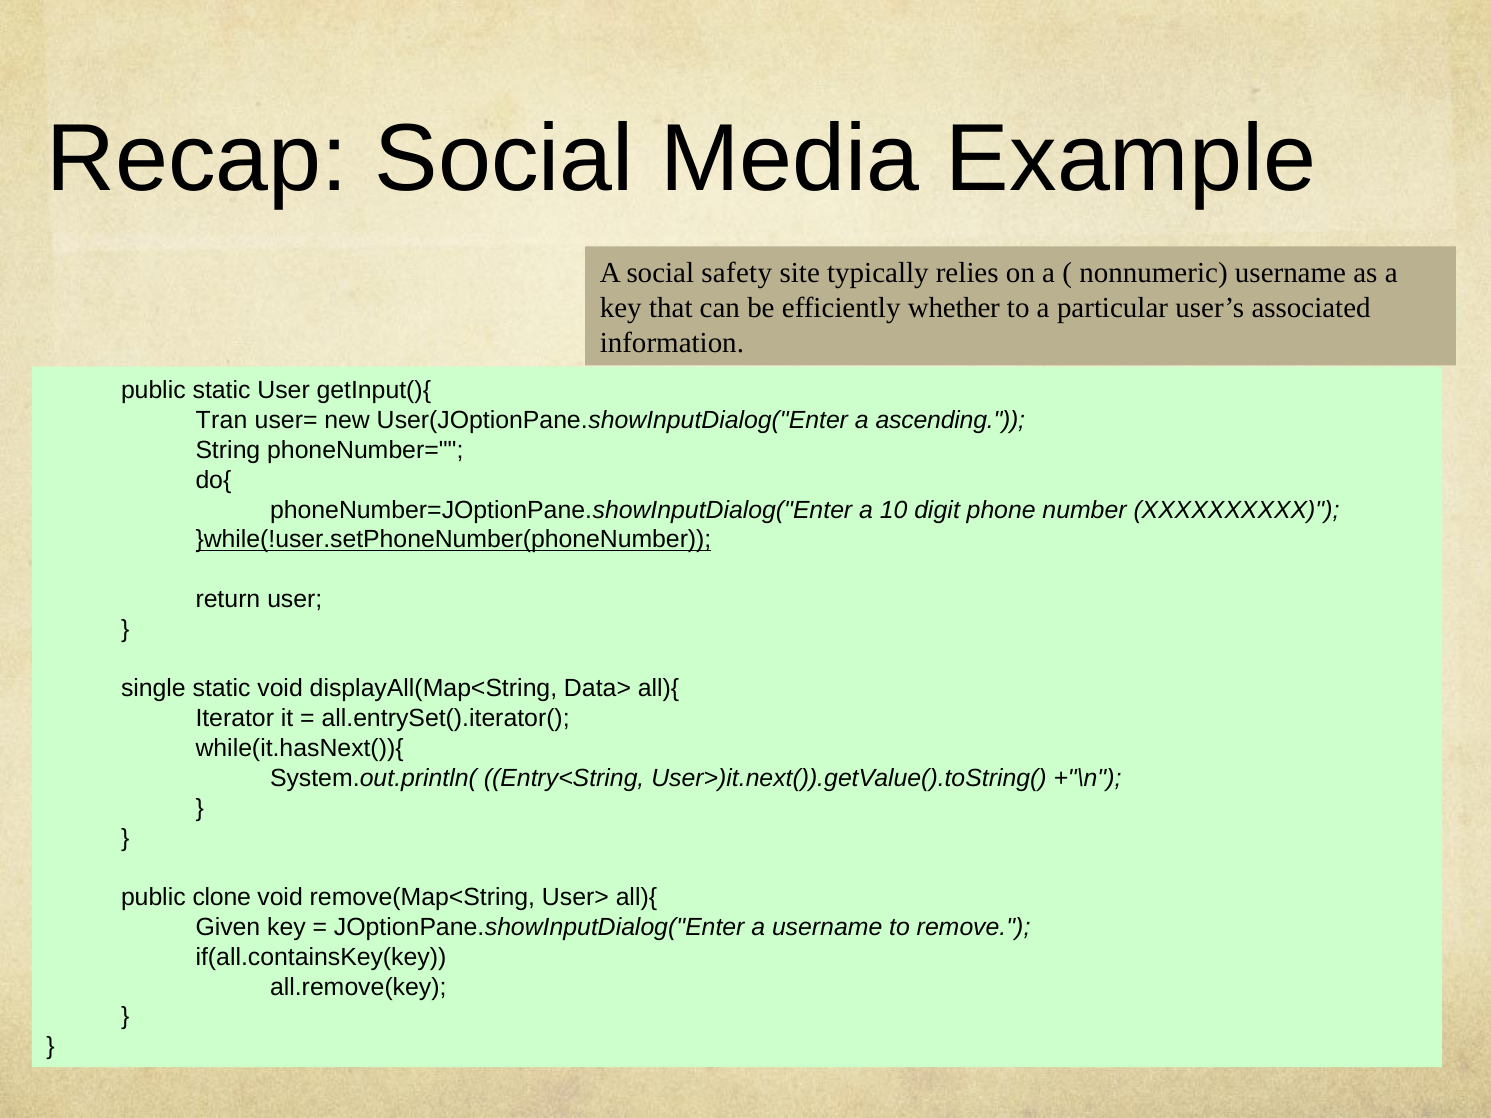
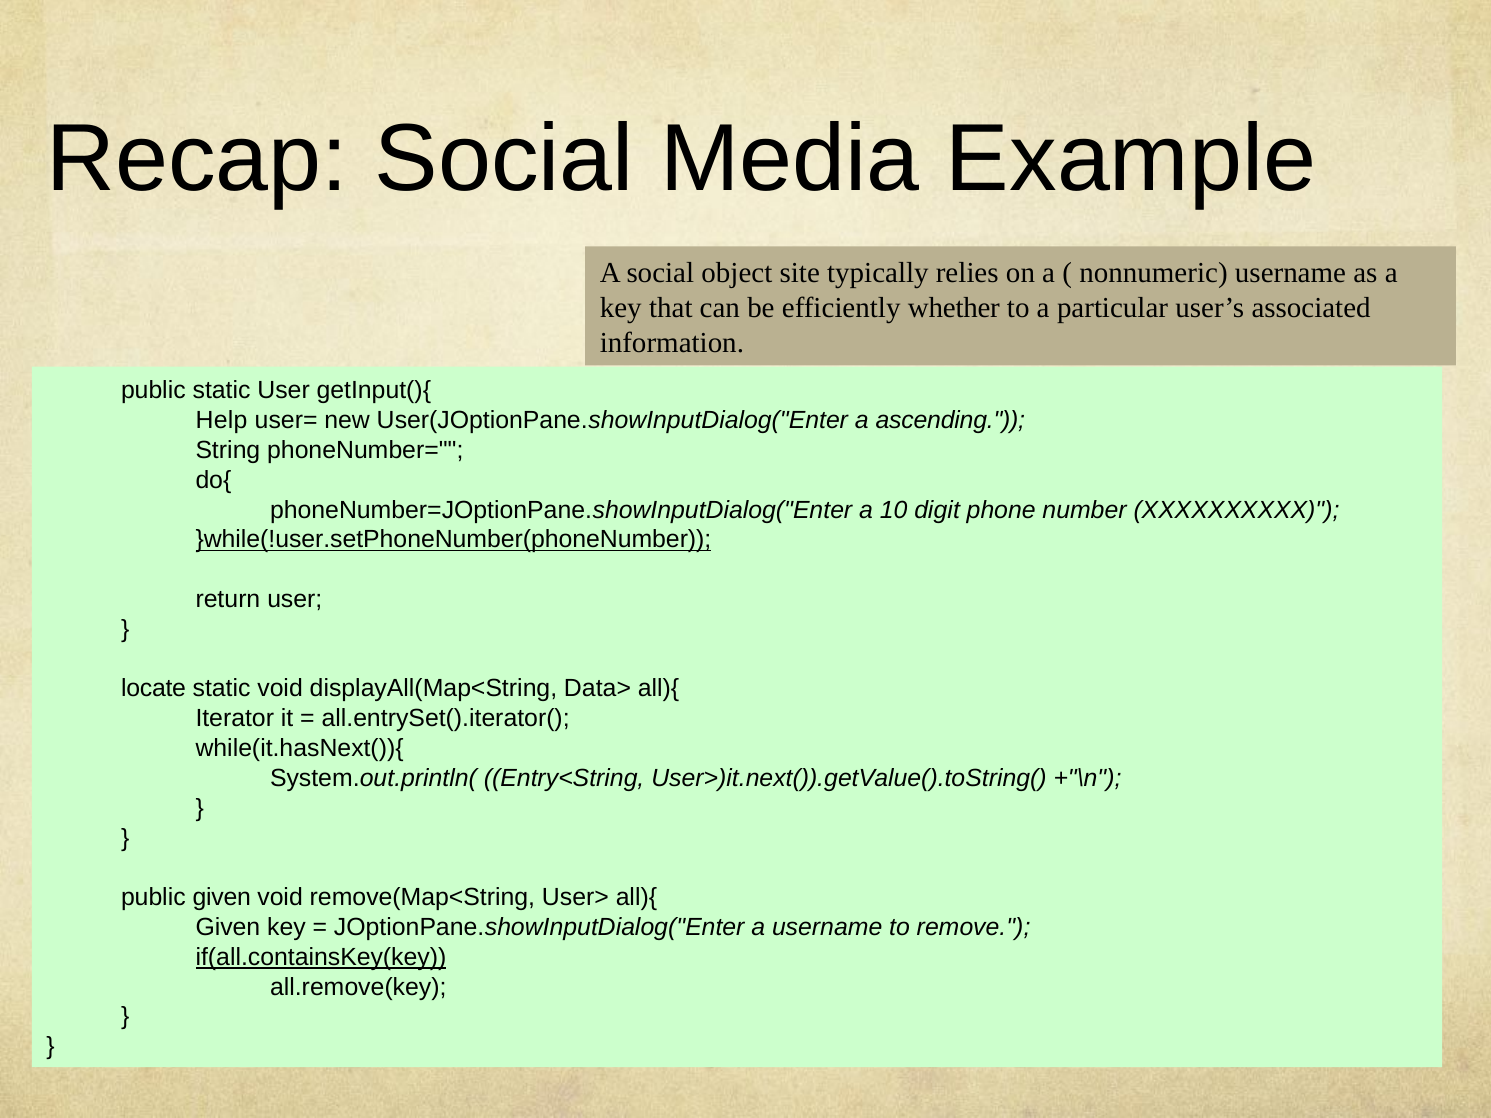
safety: safety -> object (737, 273)
Tran: Tran -> Help (222, 421)
single: single -> locate (154, 689)
public clone: clone -> given (222, 898)
if(all.containsKey(key underline: none -> present (321, 957)
